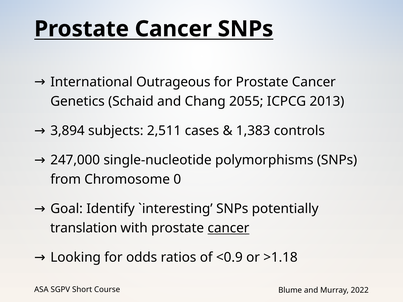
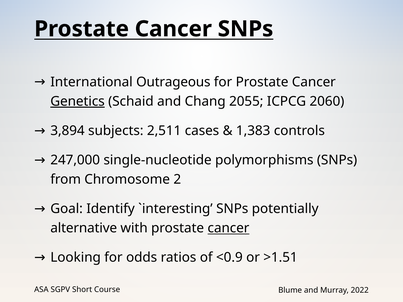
Genetics underline: none -> present (78, 101)
2013: 2013 -> 2060 (327, 101)
0: 0 -> 2 (177, 180)
translation: translation -> alternative (84, 228)
>1.18: >1.18 -> >1.51 (281, 258)
